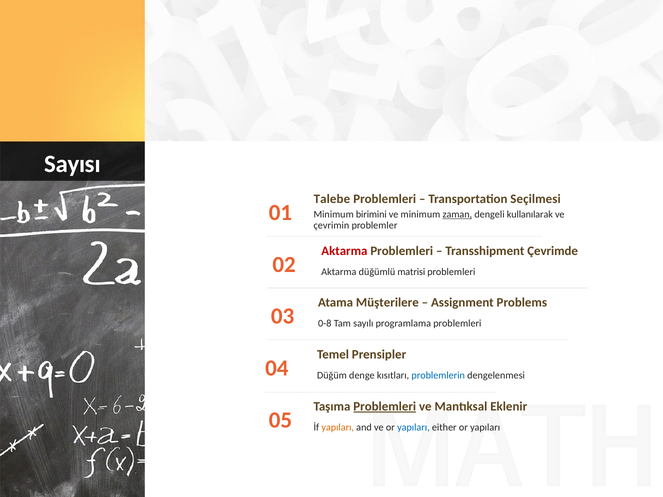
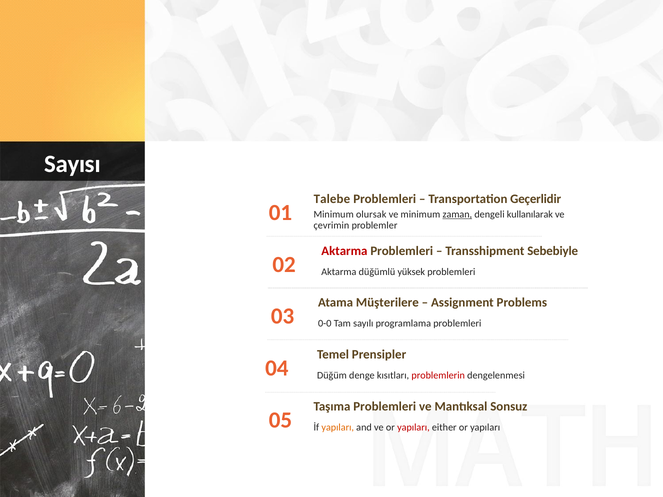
Seçilmesi: Seçilmesi -> Geçerlidir (536, 199)
birimini: birimini -> olursak (371, 214)
Çevrimde: Çevrimde -> Sebebiyle (553, 251)
matrisi: matrisi -> yüksek (411, 272)
0-8: 0-8 -> 0-0 (325, 324)
problemlerin colour: blue -> red (438, 376)
Problemleri underline: present -> none (385, 407)
Eklenir: Eklenir -> Sonsuz (509, 407)
yapıları colour: blue -> red (413, 428)
